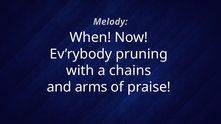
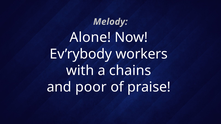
When: When -> Alone (90, 38)
pruning: pruning -> workers (142, 54)
arms: arms -> poor (91, 87)
